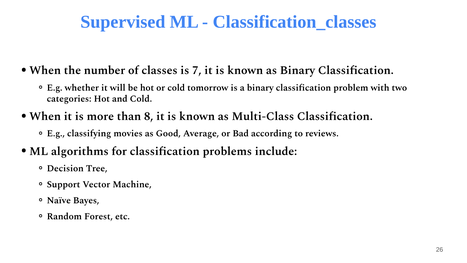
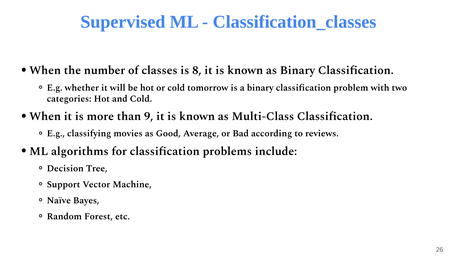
7: 7 -> 8 (197, 70)
8: 8 -> 9 (149, 116)
